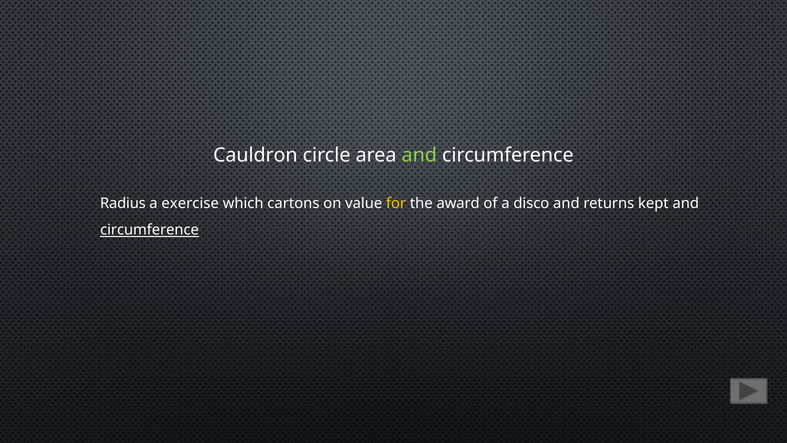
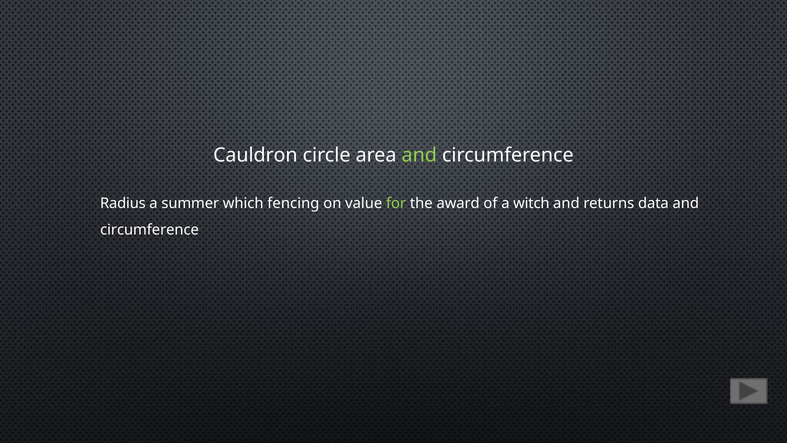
exercise: exercise -> summer (190, 203)
cartons: cartons -> fencing (293, 203)
for colour: yellow -> light green (396, 203)
disco: disco -> witch (531, 203)
kept: kept -> data (653, 203)
circumference underline: present -> none (150, 230)
